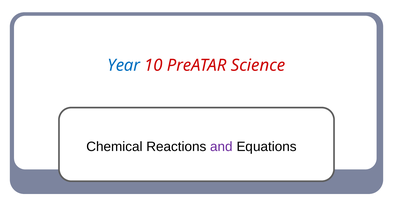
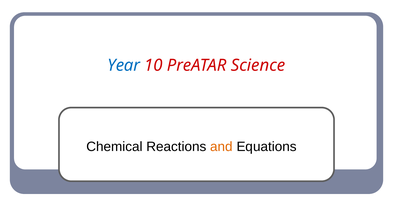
and colour: purple -> orange (221, 147)
